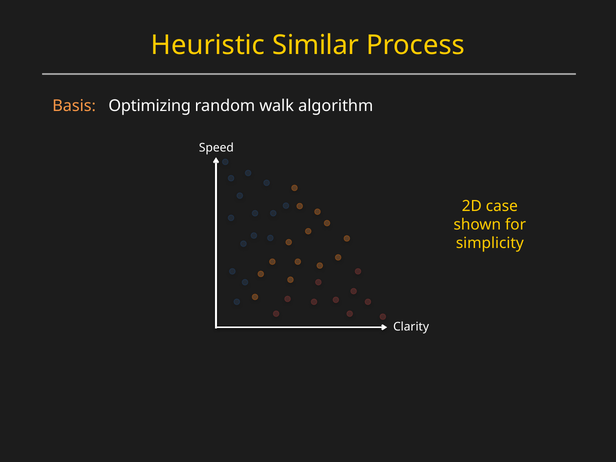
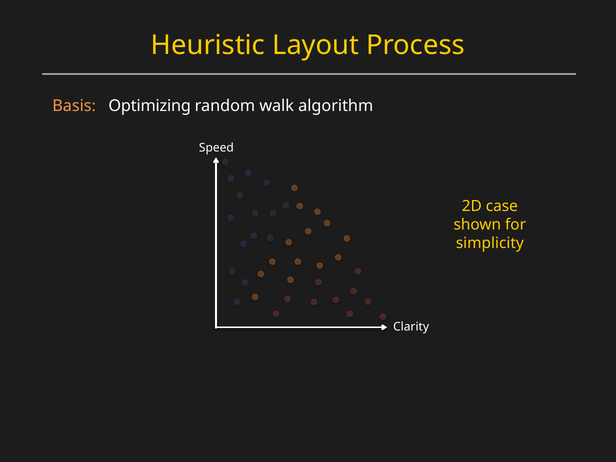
Similar: Similar -> Layout (316, 45)
